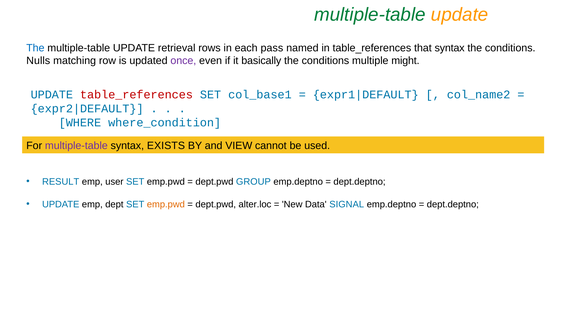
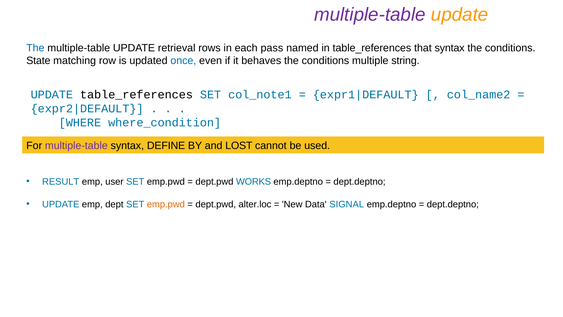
multiple-table colour: green -> purple (370, 15)
Nulls: Nulls -> State (38, 61)
once colour: purple -> blue (183, 61)
basically: basically -> behaves (261, 61)
might: might -> string (405, 61)
table_references colour: red -> black (136, 94)
col_base1: col_base1 -> col_note1 (260, 94)
EXISTS: EXISTS -> DEFINE (166, 145)
VIEW: VIEW -> LOST (239, 145)
GROUP: GROUP -> WORKS (254, 182)
